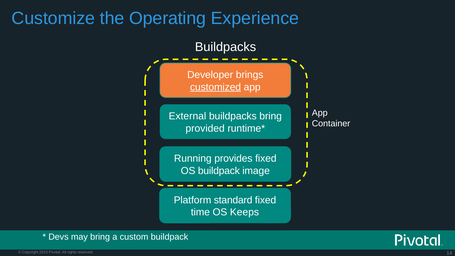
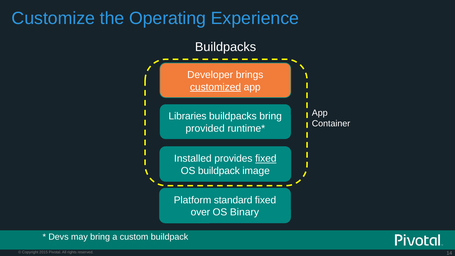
External: External -> Libraries (188, 116)
Running: Running -> Installed (193, 159)
fixed underline: none -> present (266, 159)
time: time -> over (200, 212)
Keeps: Keeps -> Binary (245, 212)
